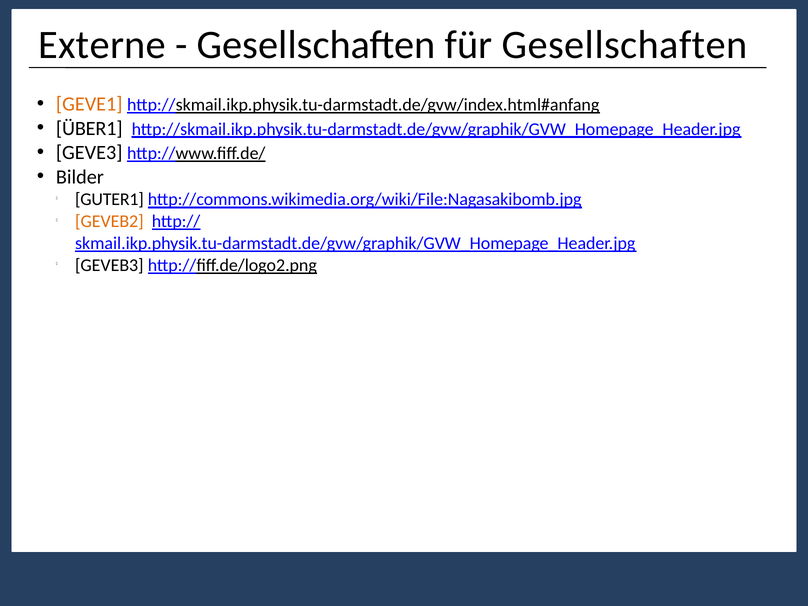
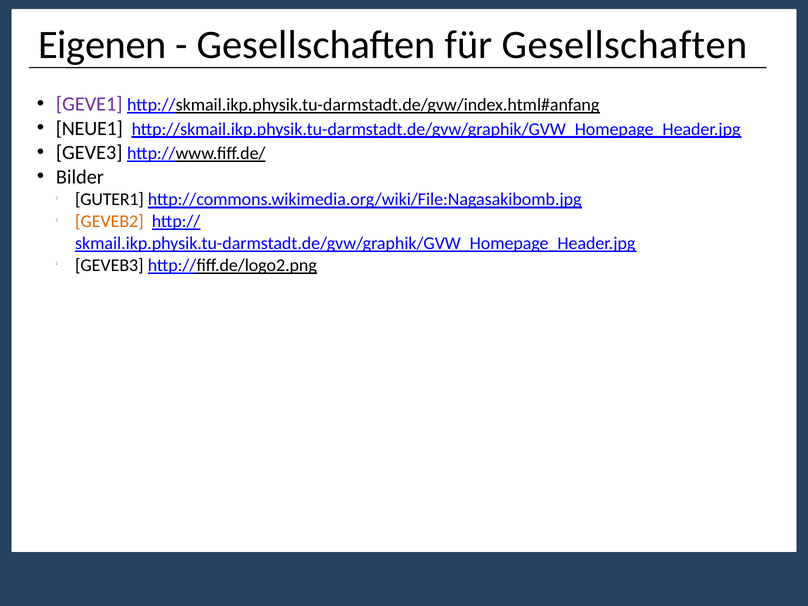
Externe: Externe -> Eigenen (102, 45)
GEVE1 colour: orange -> purple (89, 104)
ÜBER1: ÜBER1 -> NEUE1 (89, 128)
